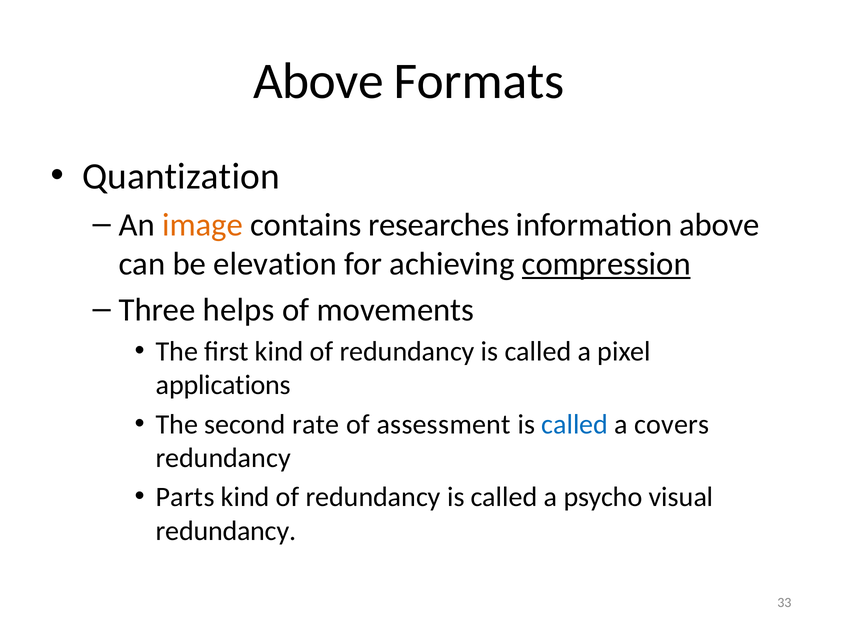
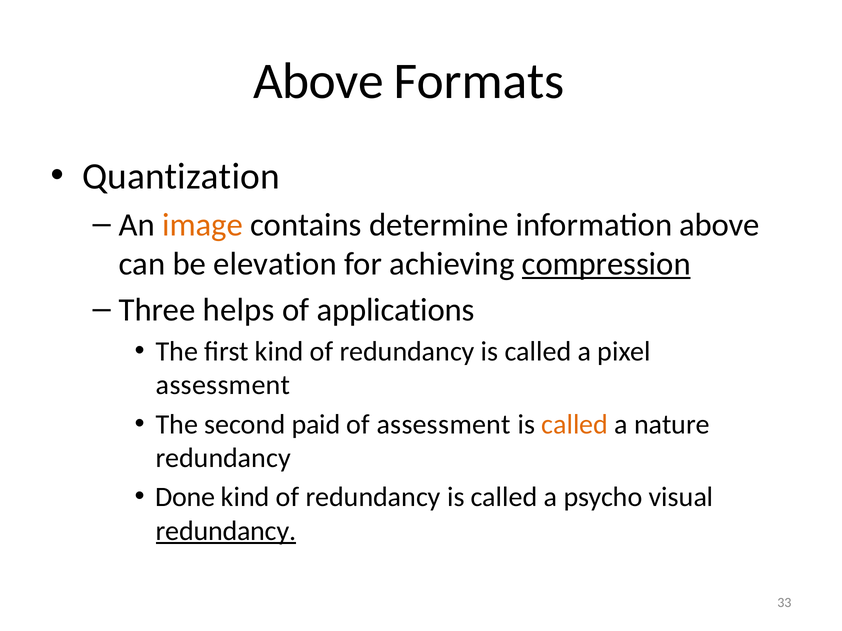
researches: researches -> determine (439, 225)
movements: movements -> applications (396, 310)
applications: applications -> assessment (223, 385)
rate: rate -> paid (316, 425)
called colour: blue -> orange (575, 425)
covers: covers -> nature (672, 425)
Parts: Parts -> Done (185, 498)
redundancy underline: none -> present (226, 531)
